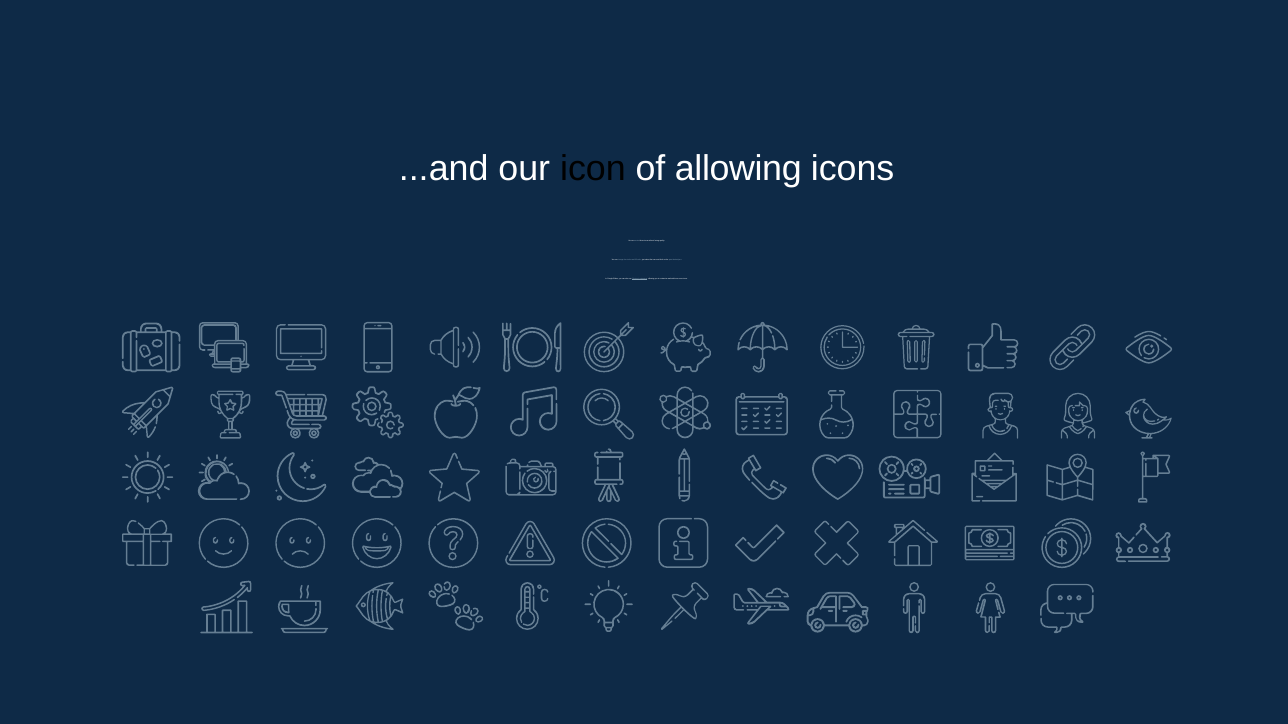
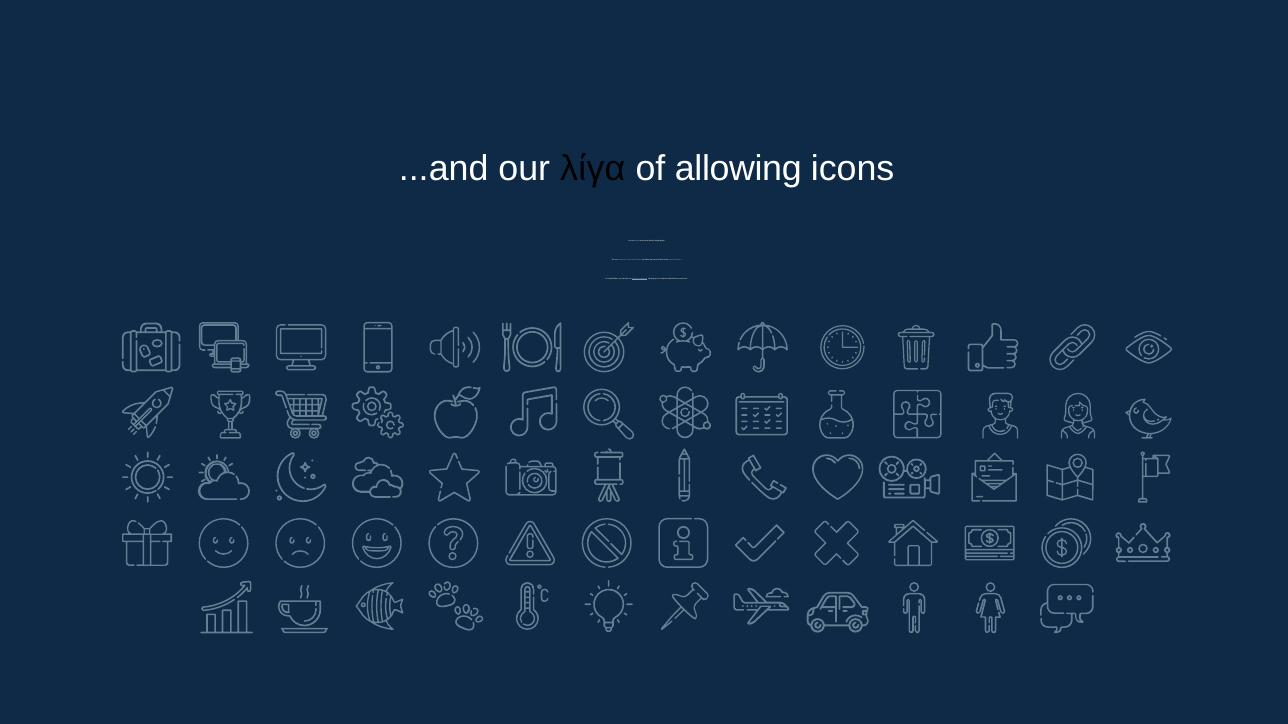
our icon: icon -> λίγα (593, 168)
